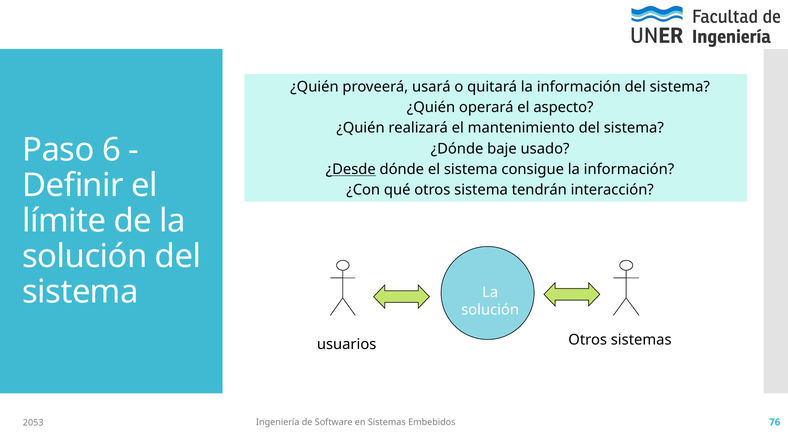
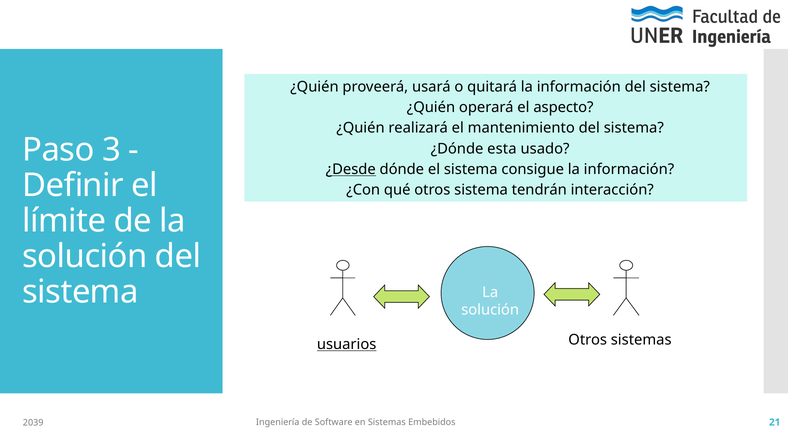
6: 6 -> 3 (111, 150)
baje: baje -> esta (502, 149)
usuarios underline: none -> present (347, 345)
76: 76 -> 21 (775, 423)
2053: 2053 -> 2039 (33, 423)
